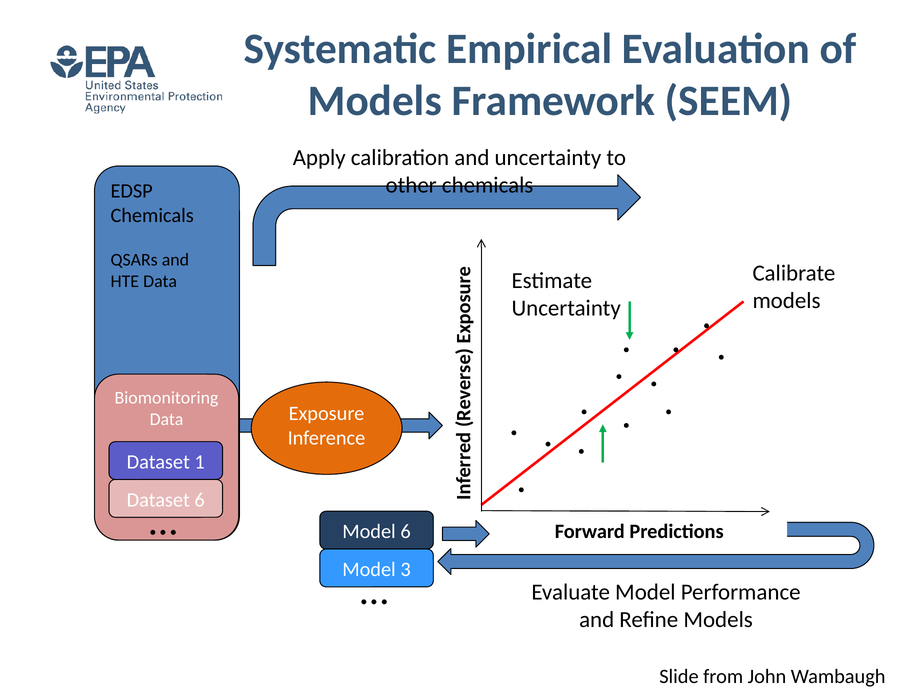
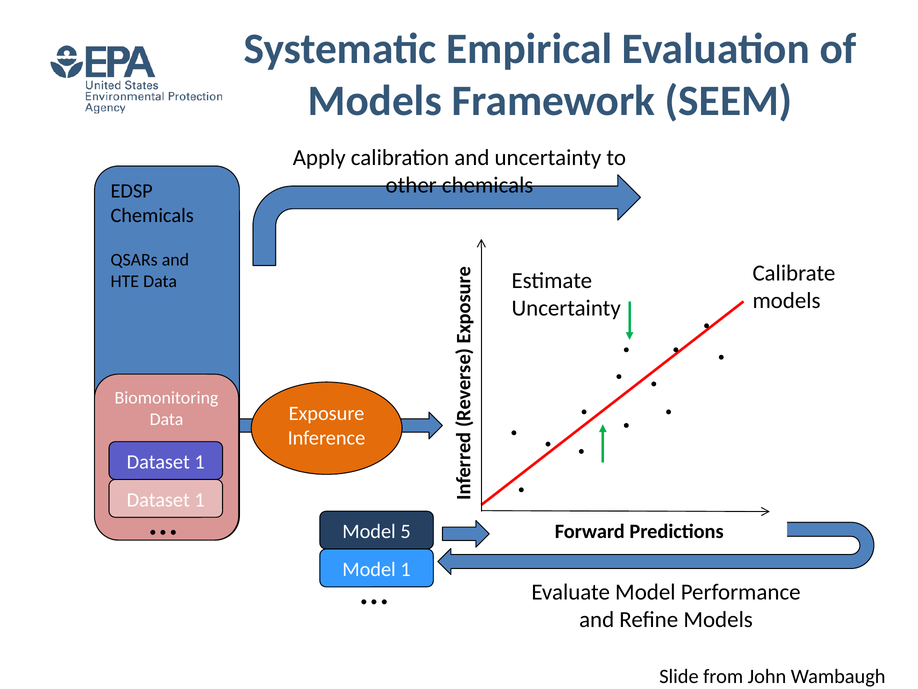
6: 6 -> 1 (200, 499)
Model 6: 6 -> 5 (406, 531)
Model 3: 3 -> 1 (406, 569)
